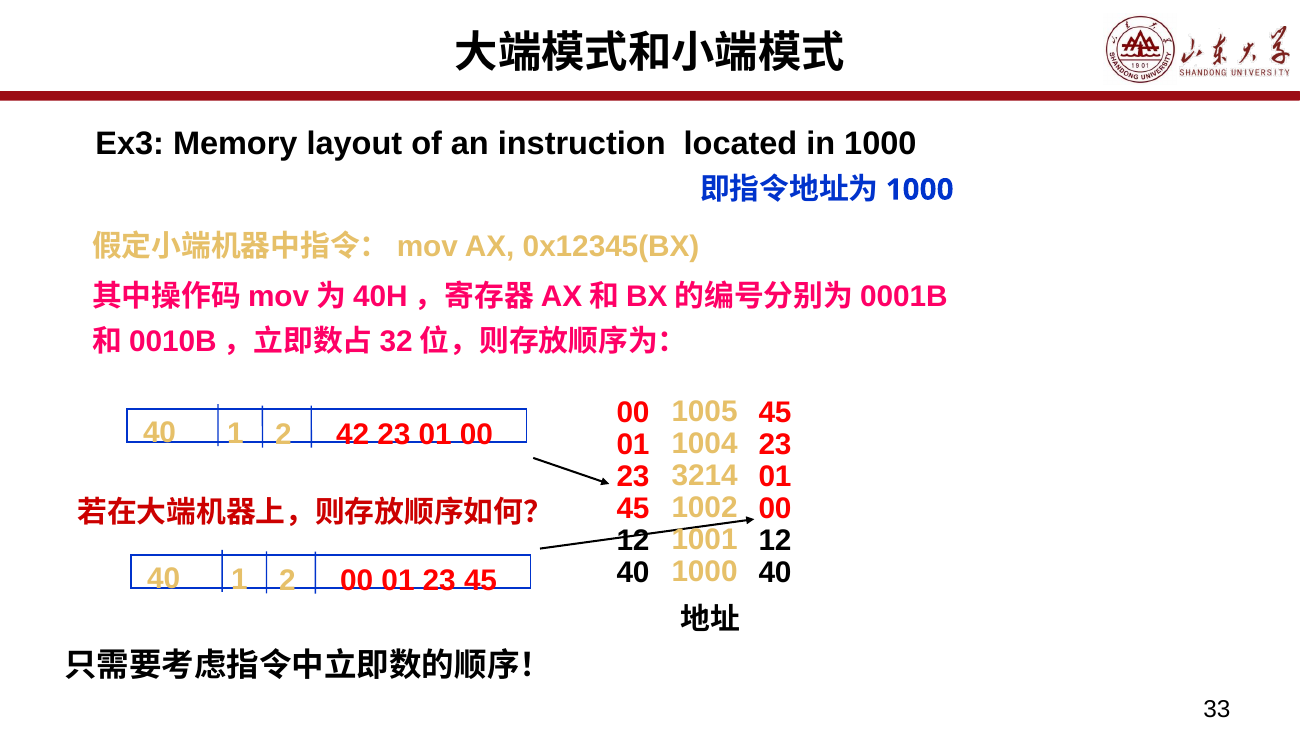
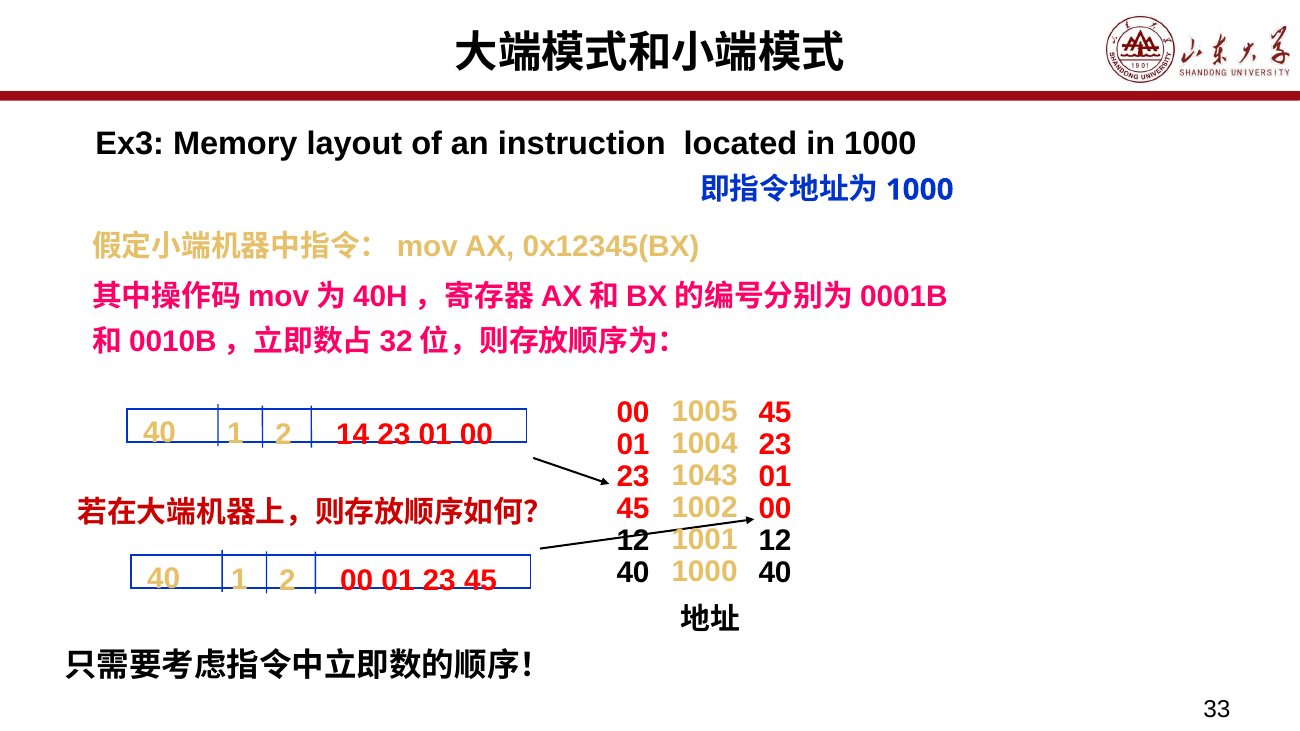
42: 42 -> 14 (353, 434)
3214: 3214 -> 1043 (705, 476)
